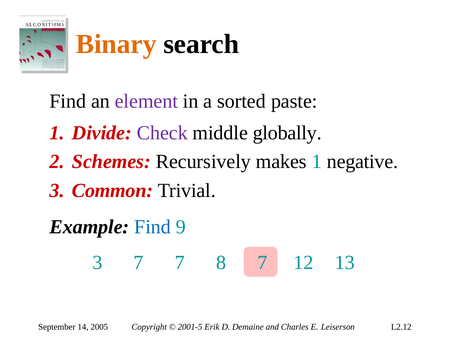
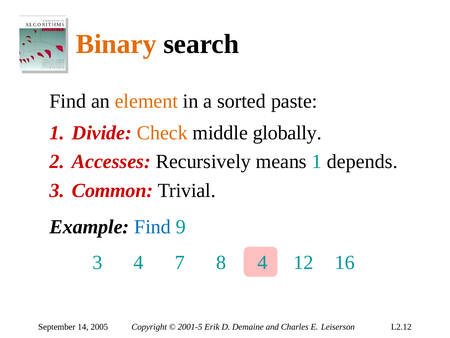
element colour: purple -> orange (146, 101)
Check colour: purple -> orange (162, 133)
Schemes: Schemes -> Accesses (111, 161)
makes: makes -> means (281, 161)
negative: negative -> depends (362, 161)
3 7: 7 -> 4 (139, 262)
8 7: 7 -> 4 (262, 262)
13: 13 -> 16 (345, 262)
